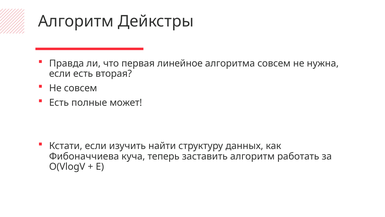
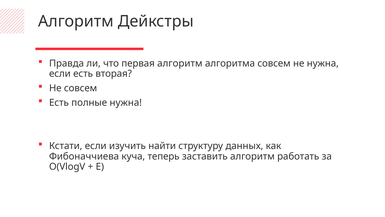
первая линейное: линейное -> алгоритм (180, 63)
полные может: может -> нужна (126, 102)
